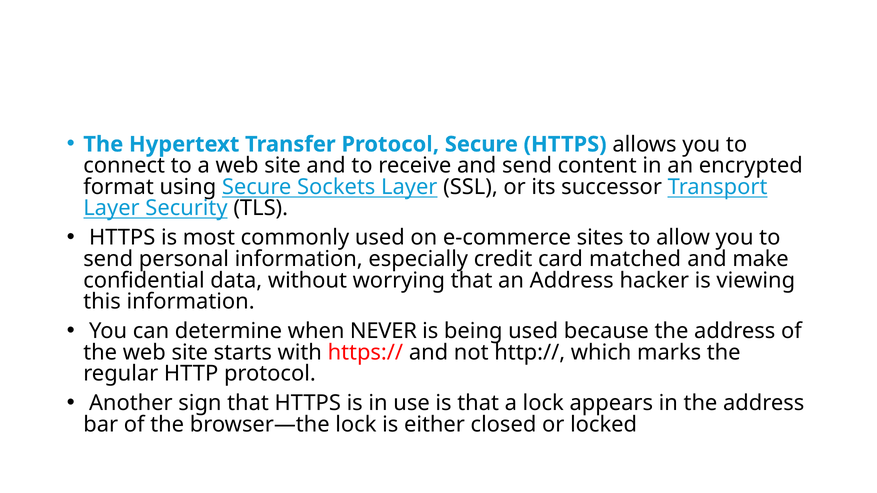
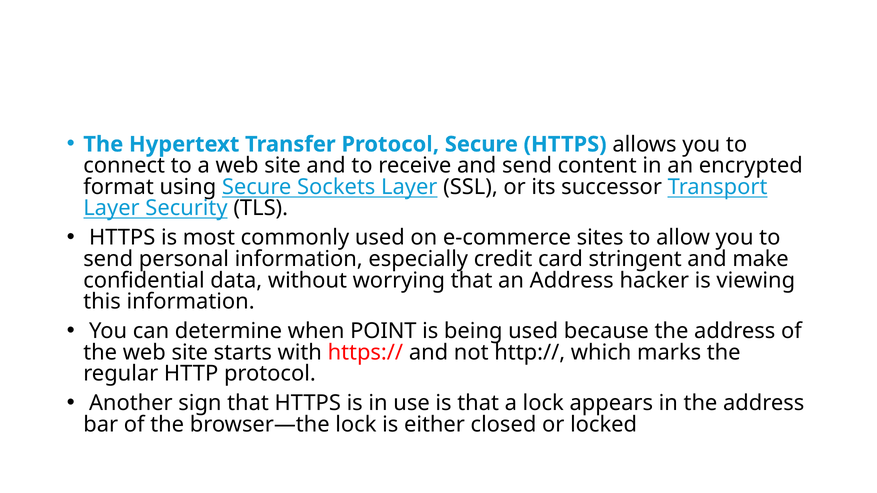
matched: matched -> stringent (635, 259)
NEVER: NEVER -> POINT (383, 331)
